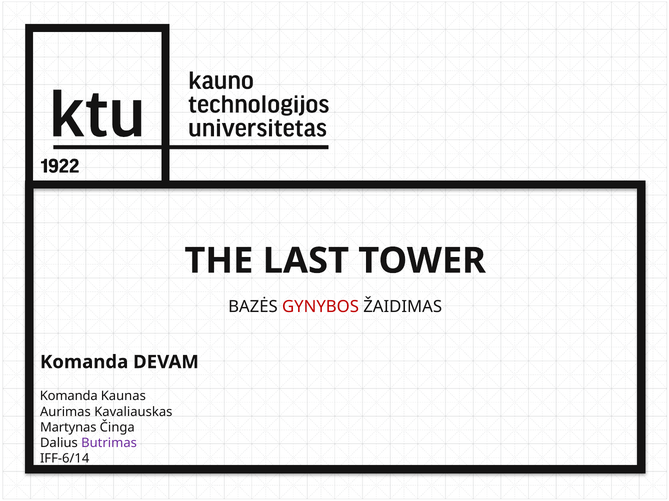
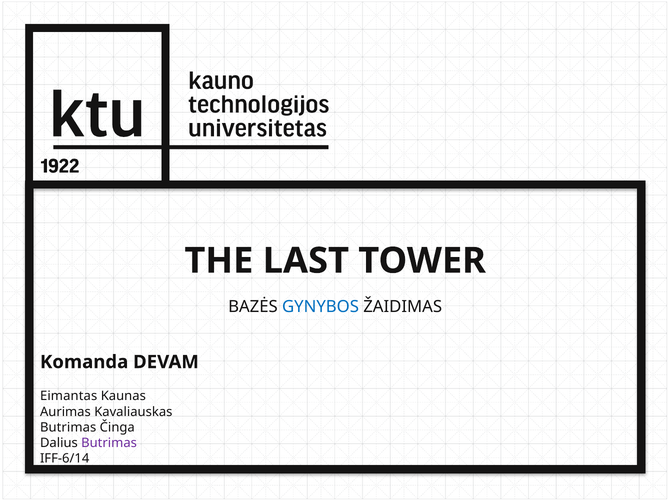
GYNYBOS colour: red -> blue (321, 307)
Komanda: Komanda -> Eimantas (69, 397)
Martynas: Martynas -> Butrimas (68, 428)
